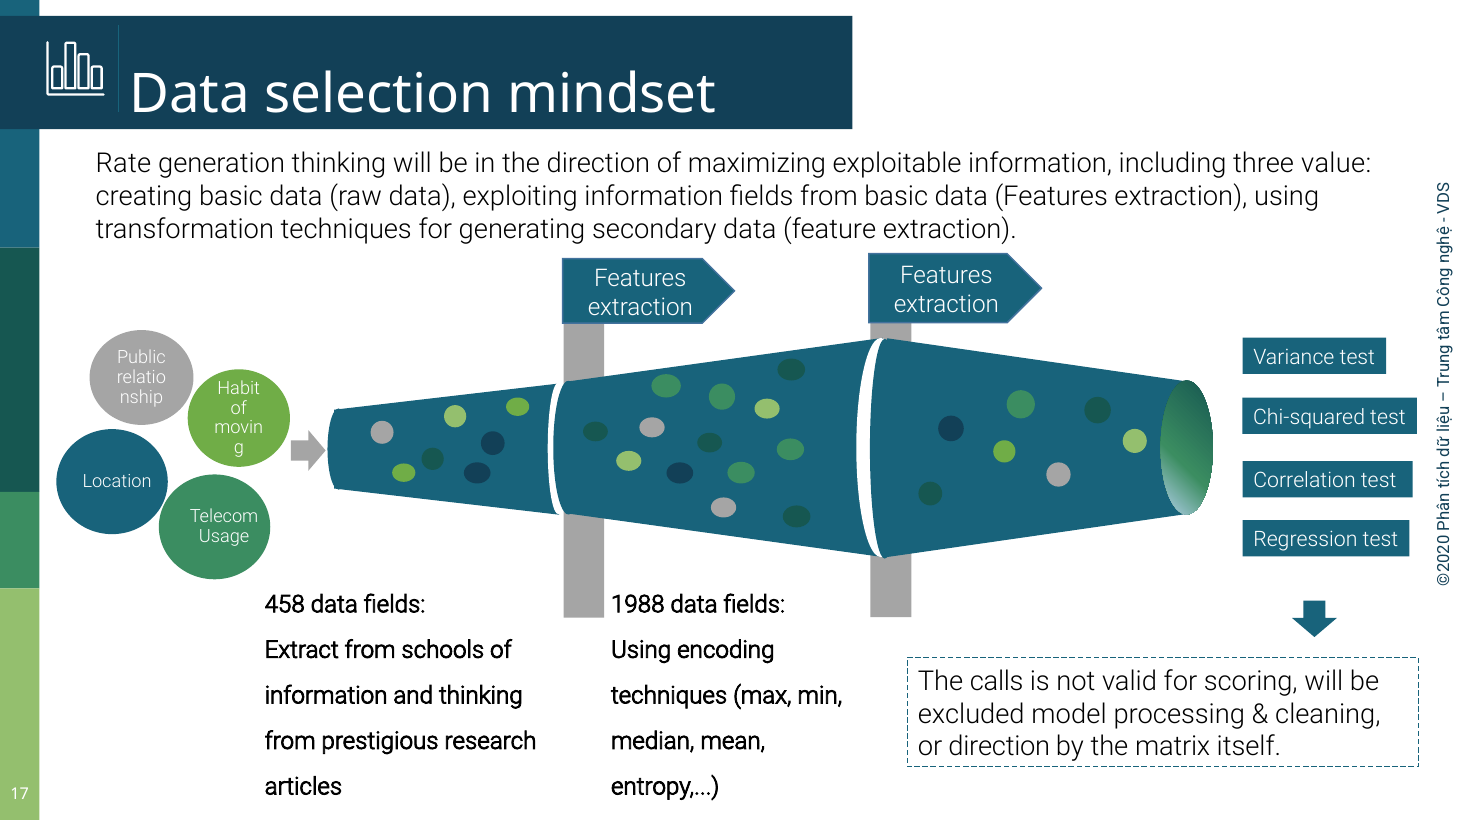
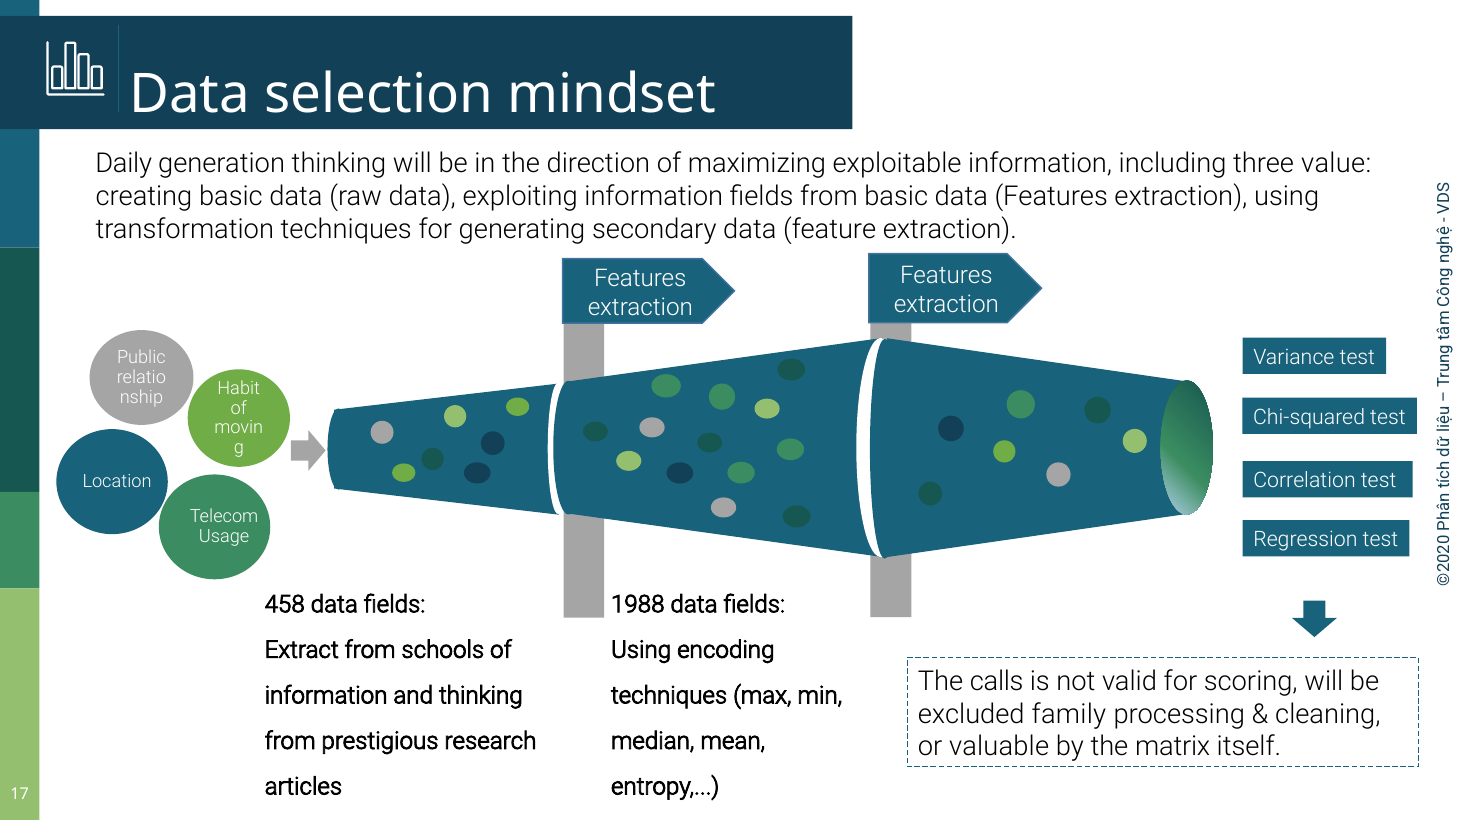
Rate: Rate -> Daily (124, 163)
model: model -> family (1069, 714)
or direction: direction -> valuable (999, 747)
